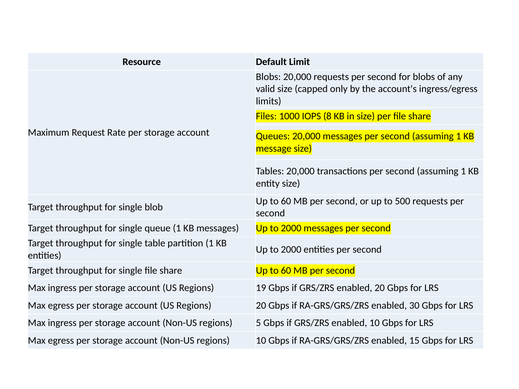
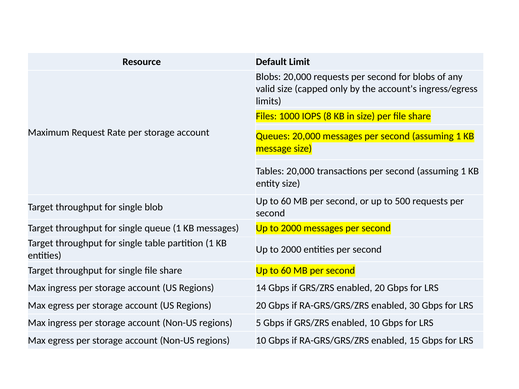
19: 19 -> 14 (261, 288)
